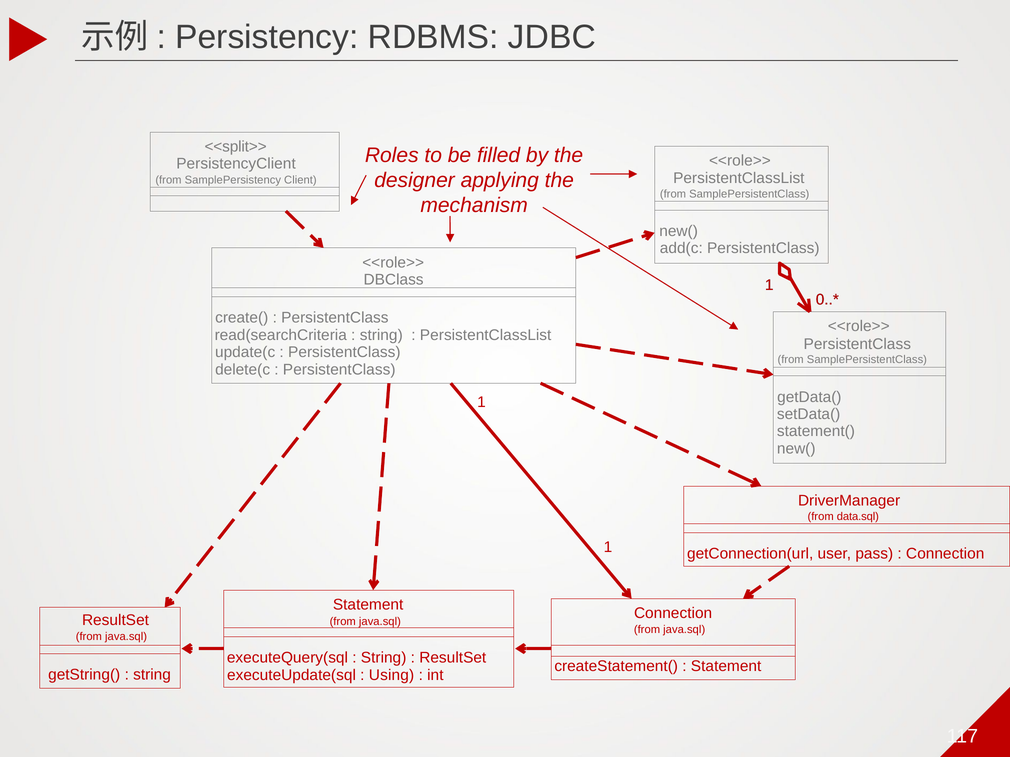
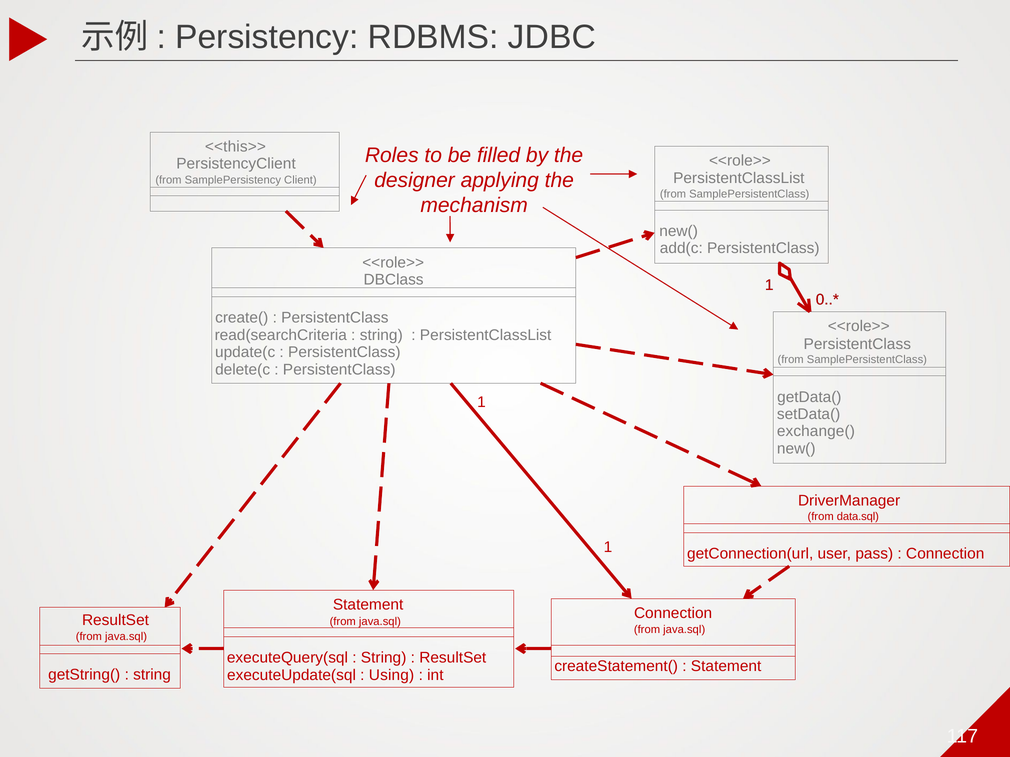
<<split>>: <<split>> -> <<this>> (235, 147)
statement(: statement( -> exchange( (816, 432)
